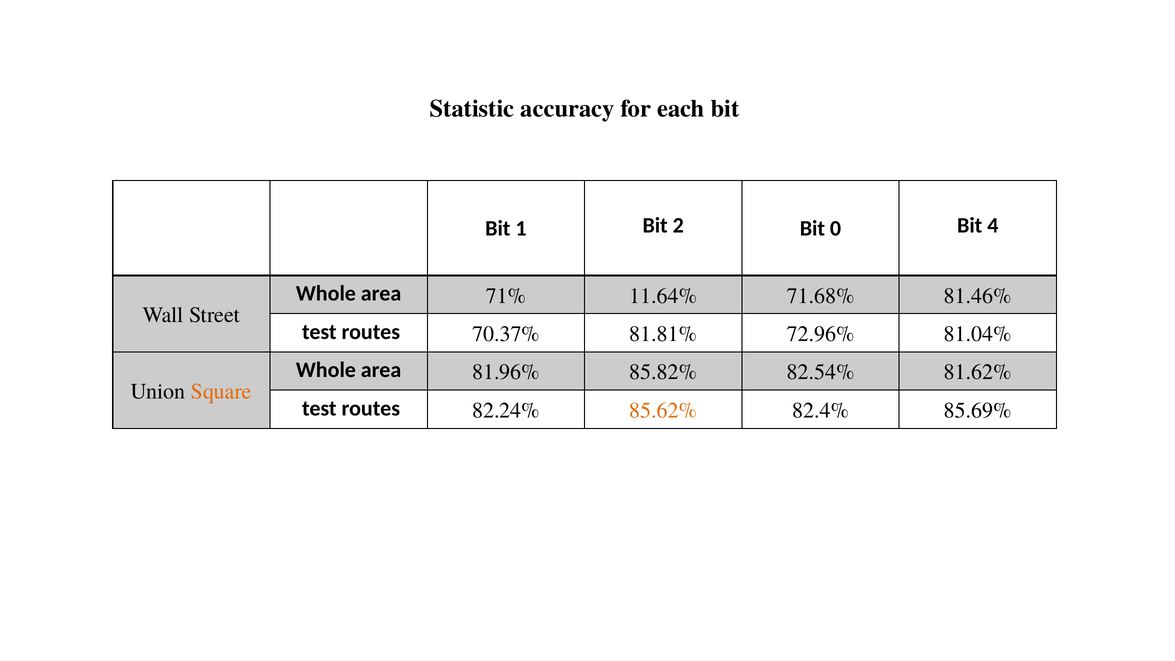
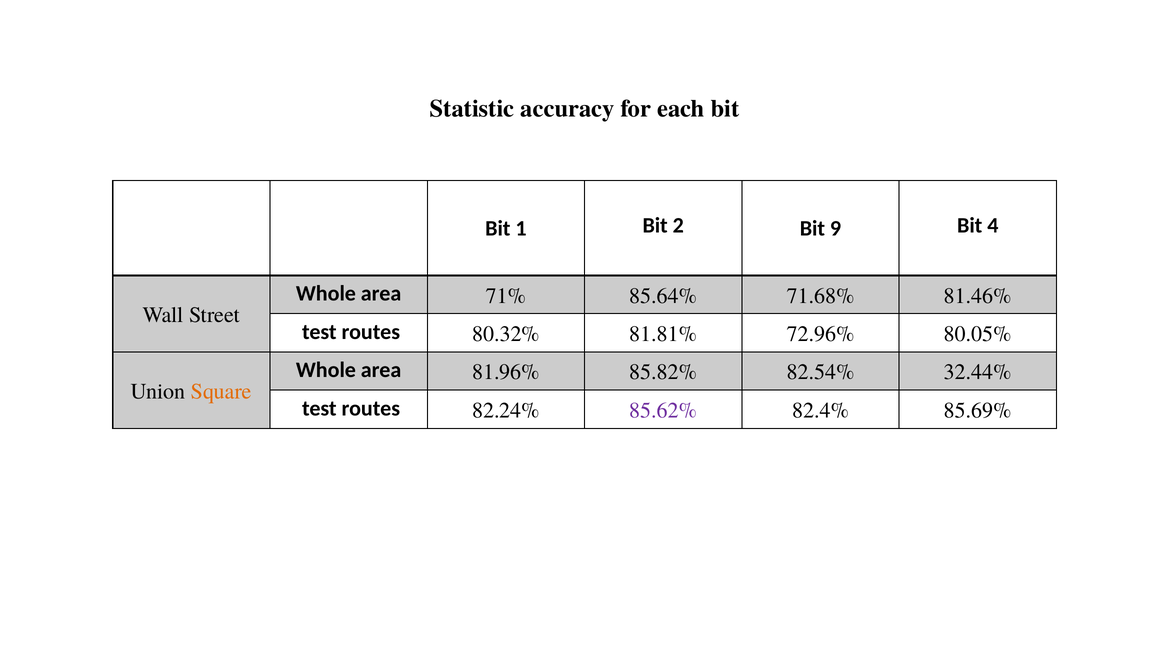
0: 0 -> 9 (836, 228)
11.64%: 11.64% -> 85.64% (663, 296)
70.37%: 70.37% -> 80.32% (506, 334)
81.04%: 81.04% -> 80.05% (978, 334)
81.62%: 81.62% -> 32.44% (978, 372)
85.62% colour: orange -> purple (663, 410)
